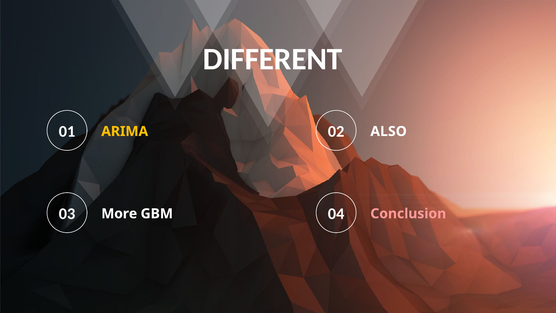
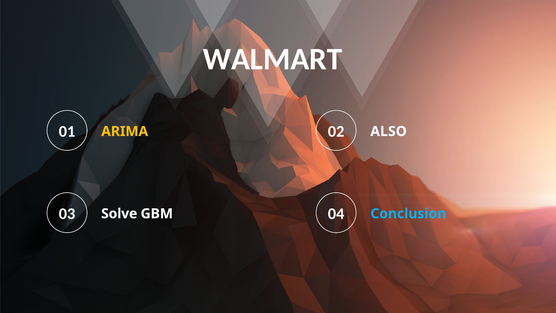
DIFFERENT: DIFFERENT -> WALMART (273, 59)
More: More -> Solve (119, 213)
Conclusion colour: pink -> light blue (408, 213)
